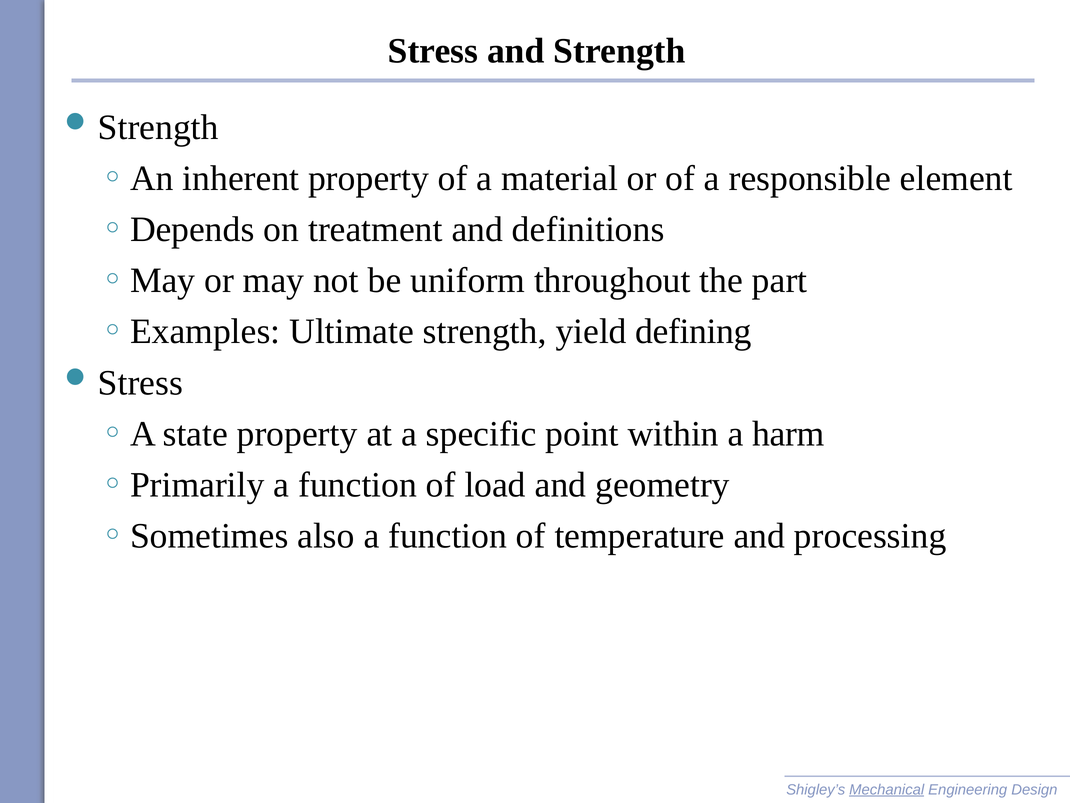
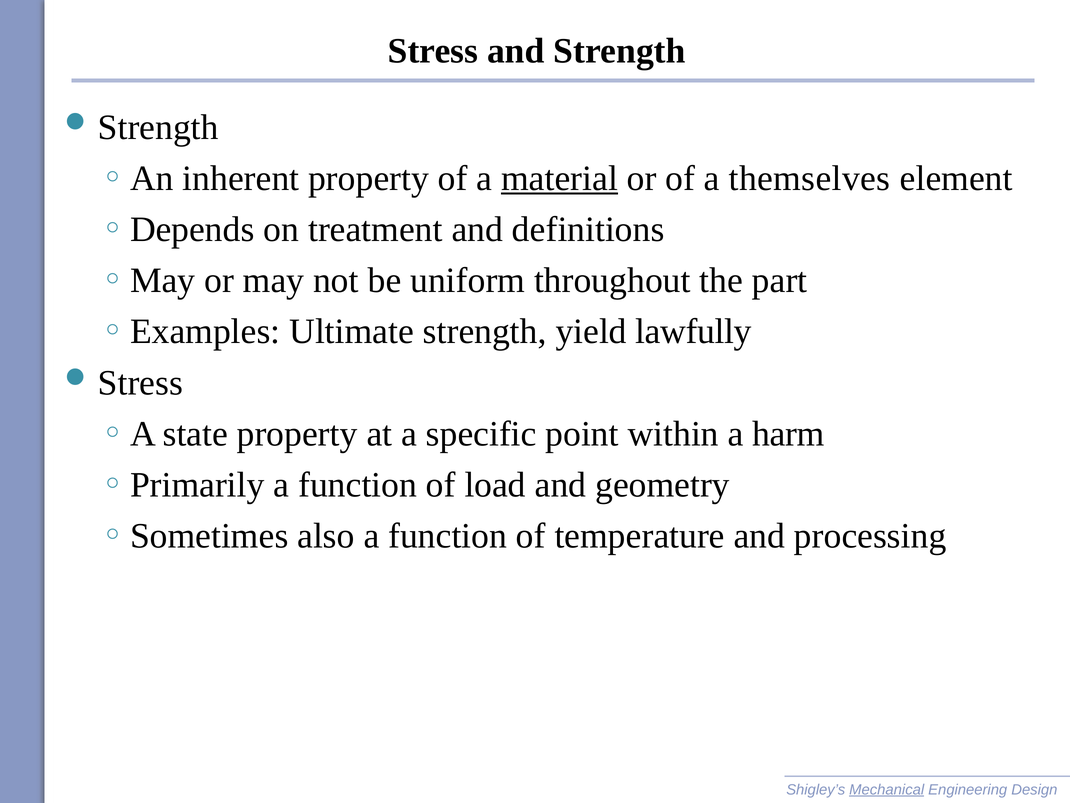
material underline: none -> present (560, 178)
responsible: responsible -> themselves (810, 178)
defining: defining -> lawfully (693, 331)
